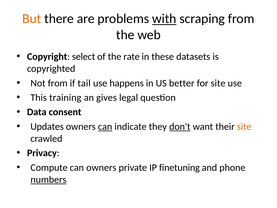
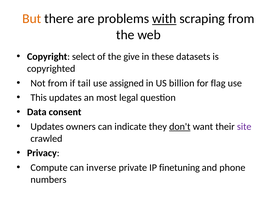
rate: rate -> give (132, 57)
happens: happens -> assigned (127, 83)
better: better -> billion (182, 83)
for site: site -> flag (218, 83)
This training: training -> updates (65, 97)
gives: gives -> most (107, 97)
can underline: present -> none (105, 126)
site colour: orange -> purple (244, 126)
can owners: owners -> inverse (101, 167)
numbers underline: present -> none (48, 179)
